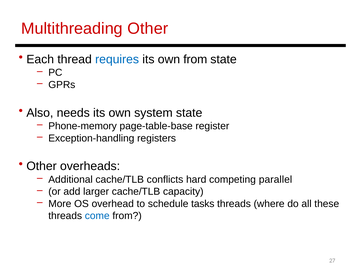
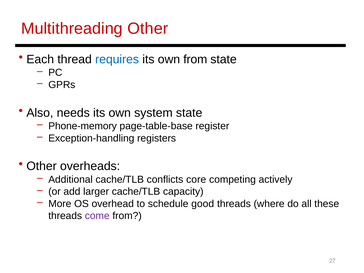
hard: hard -> core (196, 179)
parallel: parallel -> actively (276, 179)
tasks: tasks -> good (203, 204)
come colour: blue -> purple (97, 216)
